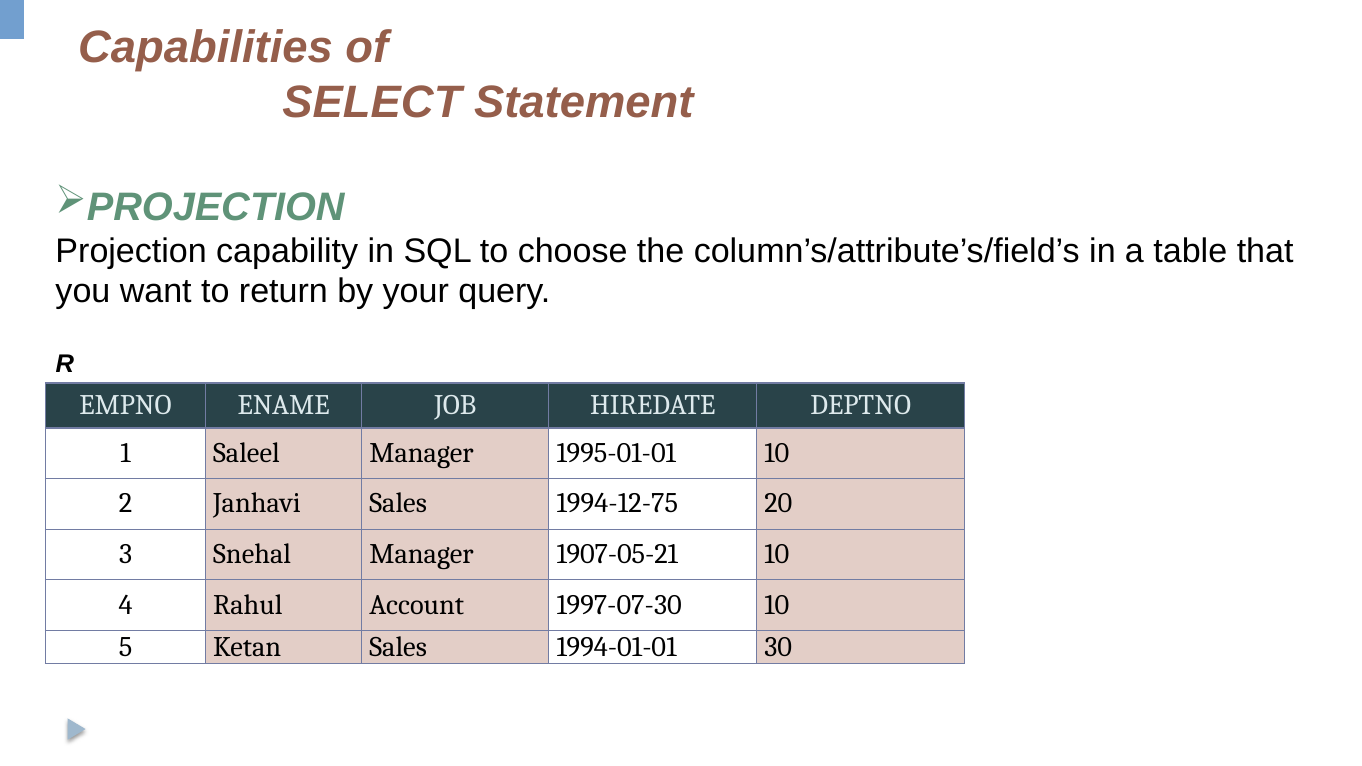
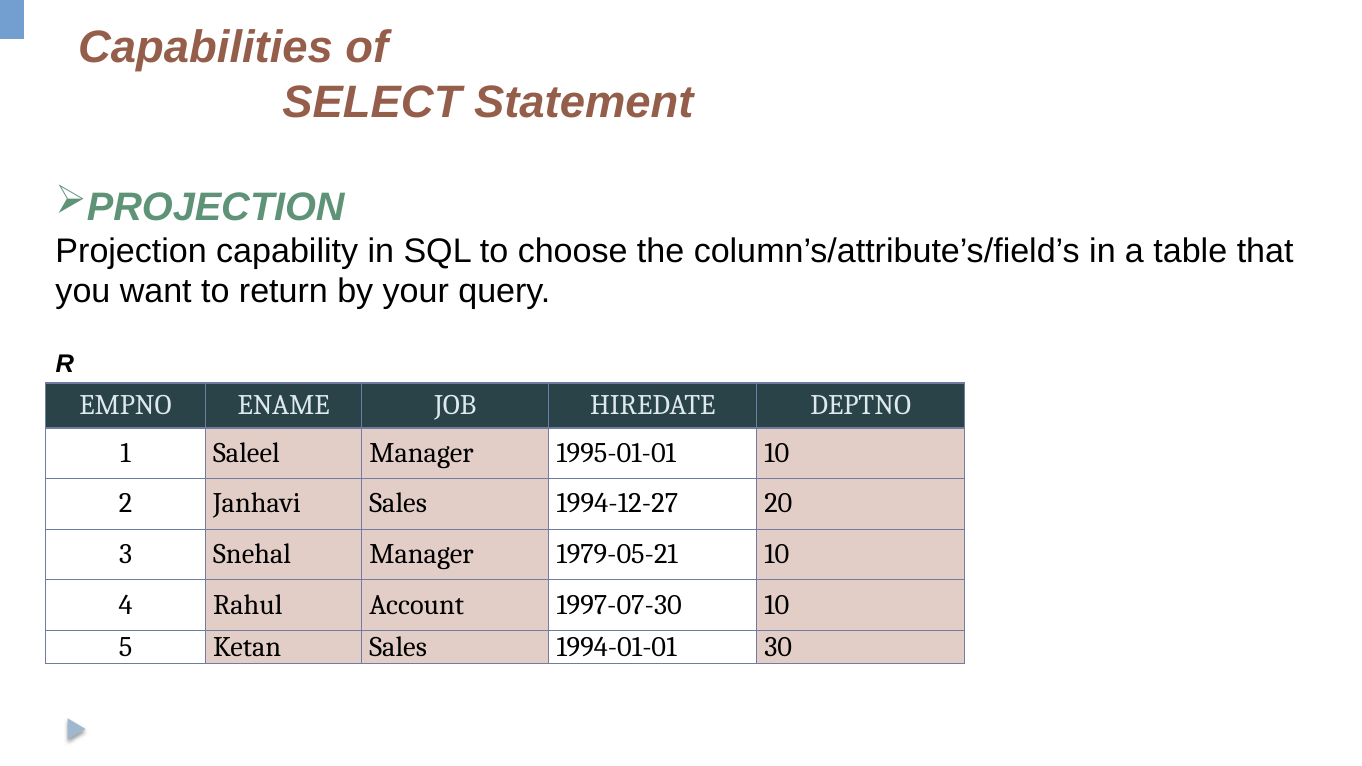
1994-12-75: 1994-12-75 -> 1994-12-27 (617, 504)
1907-05-21: 1907-05-21 -> 1979-05-21 (617, 554)
